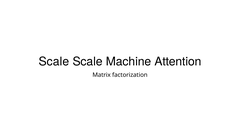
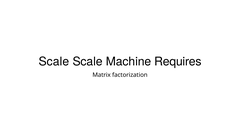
Attention: Attention -> Requires (178, 62)
